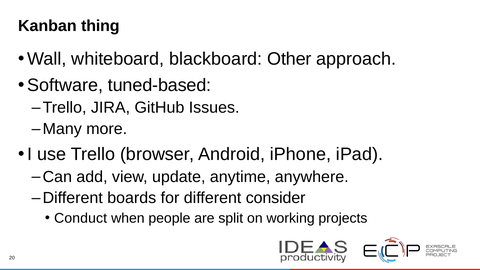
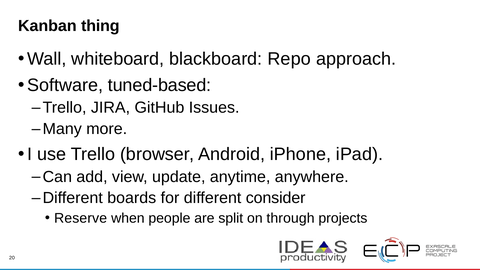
Other: Other -> Repo (289, 59)
Conduct: Conduct -> Reserve (81, 218)
working: working -> through (291, 218)
